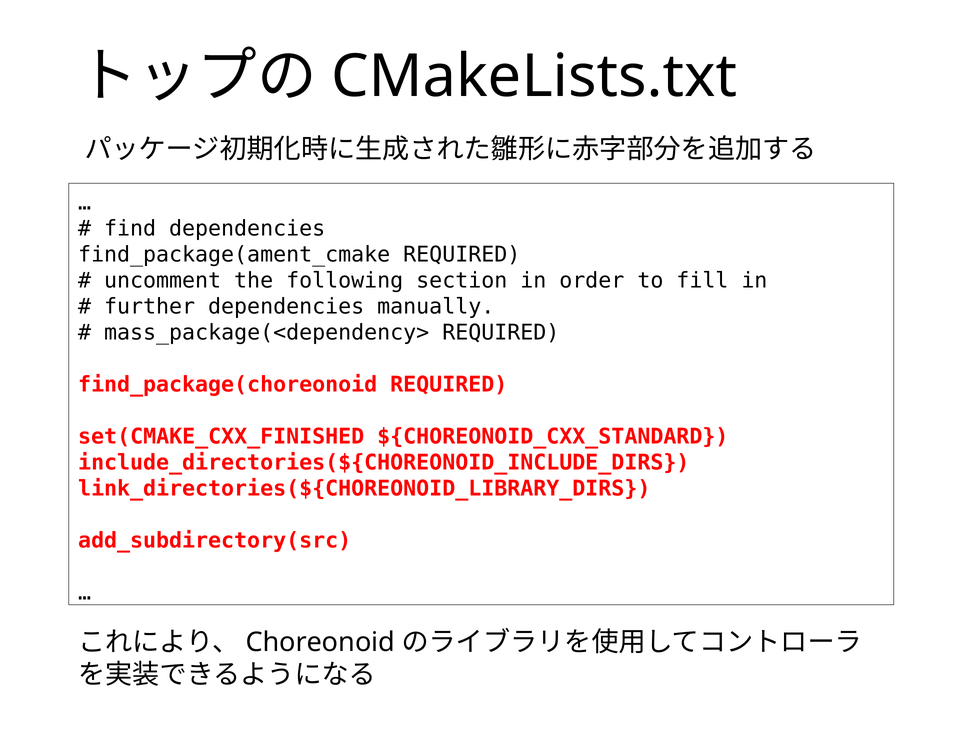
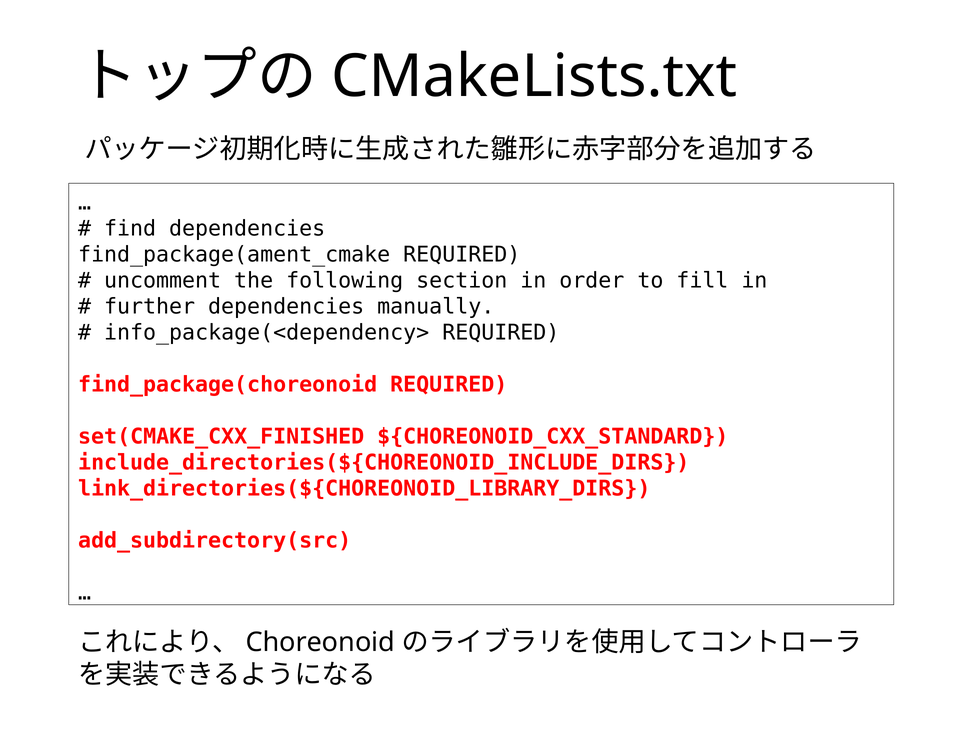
mass_package(<dependency>: mass_package(<dependency> -> info_package(<dependency> (267, 333)
